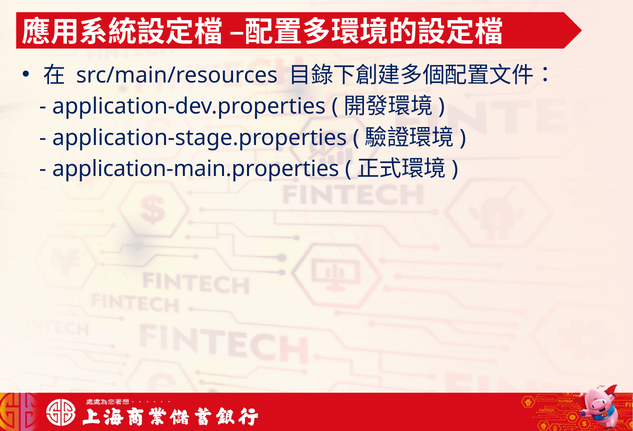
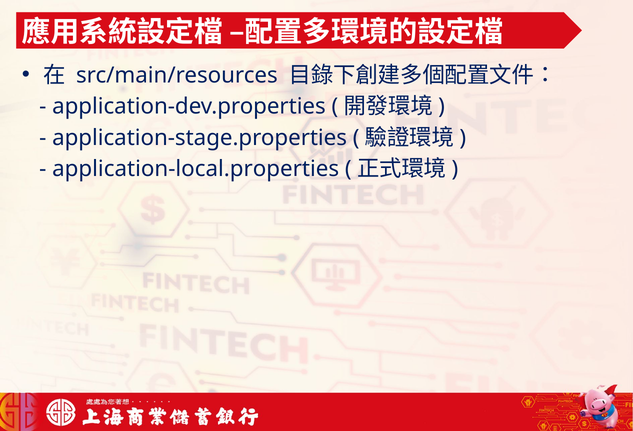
application-main.properties: application-main.properties -> application-local.properties (196, 169)
